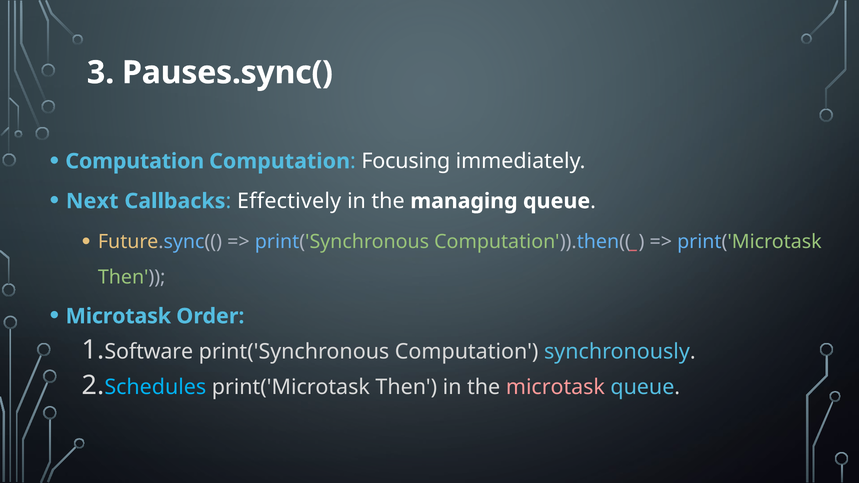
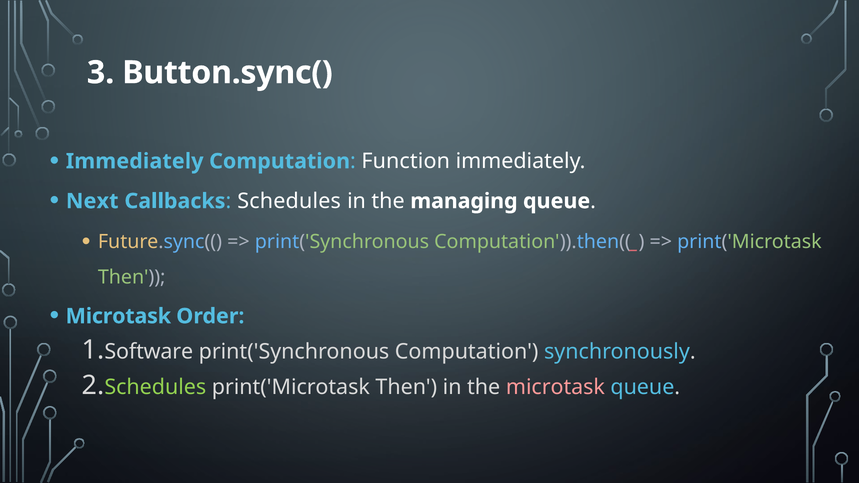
Pauses.sync(: Pauses.sync( -> Button.sync( (227, 73)
Computation: Computation -> Immediately (135, 161)
Focusing: Focusing -> Function (406, 161)
Effectively: Effectively -> Schedules (289, 201)
Schedules colour: light blue -> light green (155, 387)
